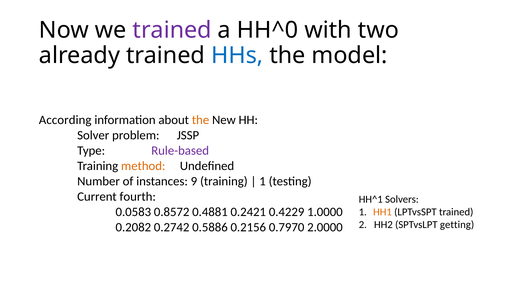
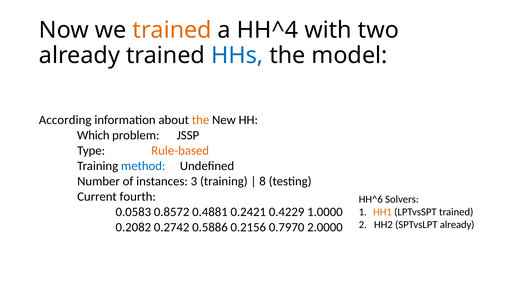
trained colour: purple -> orange (172, 30)
HH^0: HH^0 -> HH^4 (268, 30)
Solver: Solver -> Which (93, 136)
Rule-based colour: purple -> orange (180, 151)
method colour: orange -> blue (143, 166)
9: 9 -> 3 (194, 182)
1: 1 -> 8 (263, 182)
HH^1: HH^1 -> HH^6 (371, 199)
SPTvsLPT getting: getting -> already (457, 225)
